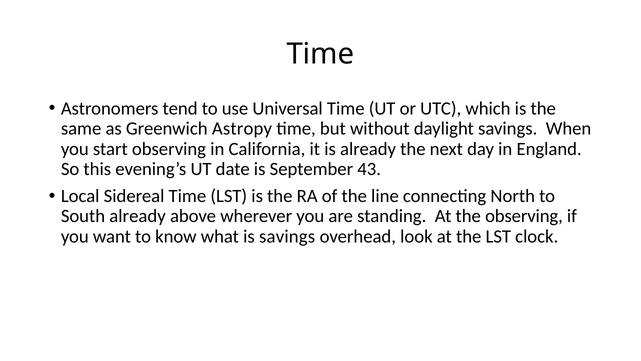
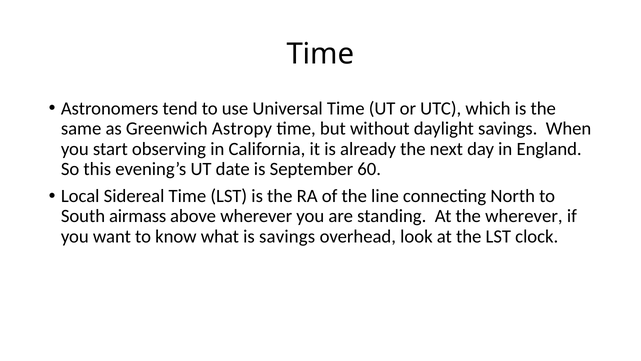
43: 43 -> 60 (369, 169)
South already: already -> airmass (138, 216)
the observing: observing -> wherever (524, 216)
